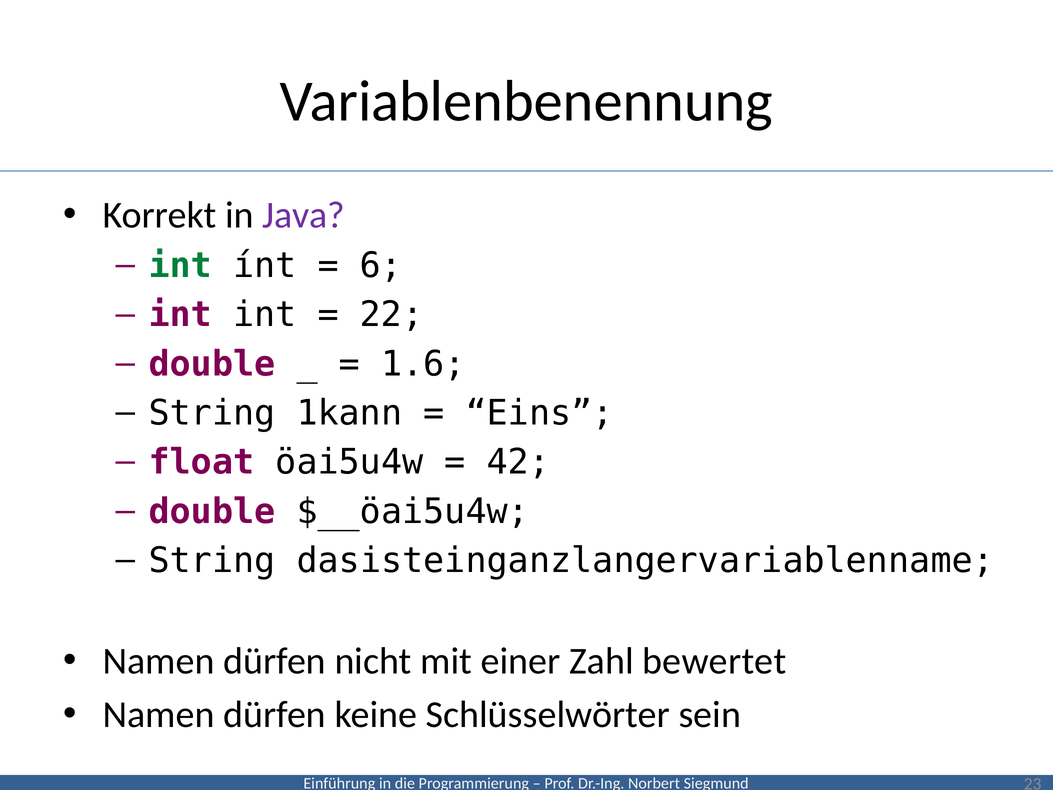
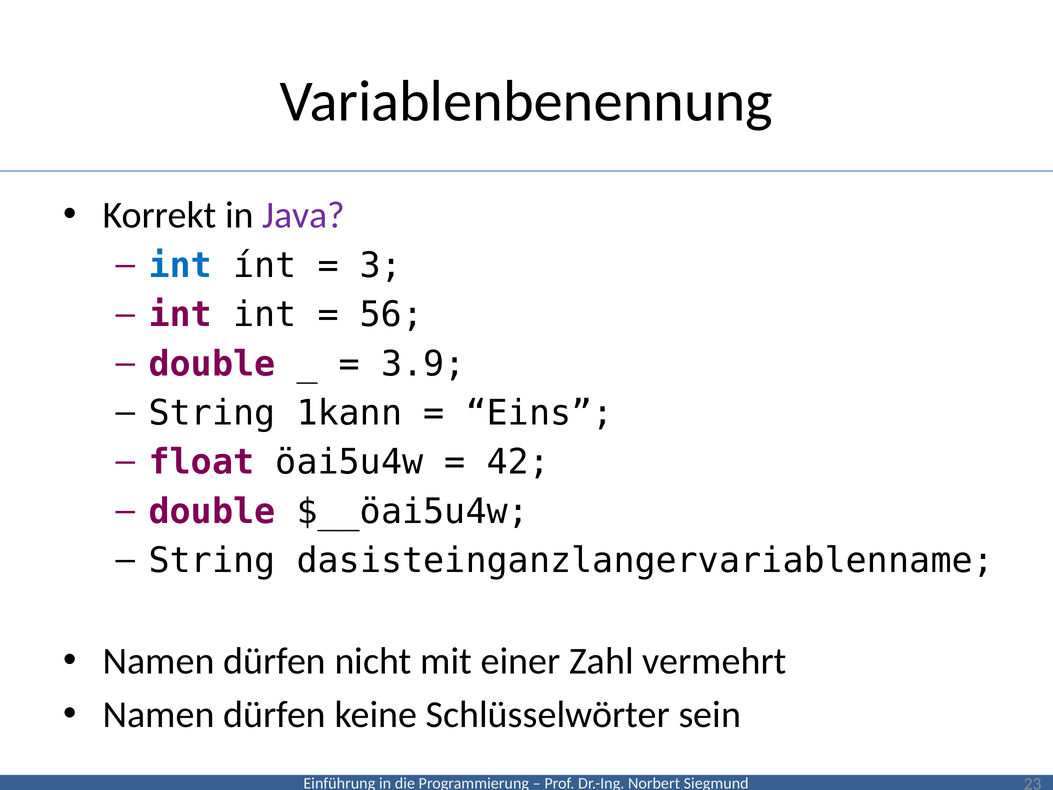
int colour: green -> blue (180, 266)
6: 6 -> 3 (381, 266)
22: 22 -> 56 (392, 315)
1.6: 1.6 -> 3.9 (423, 364)
bewertet: bewertet -> vermehrt (714, 661)
